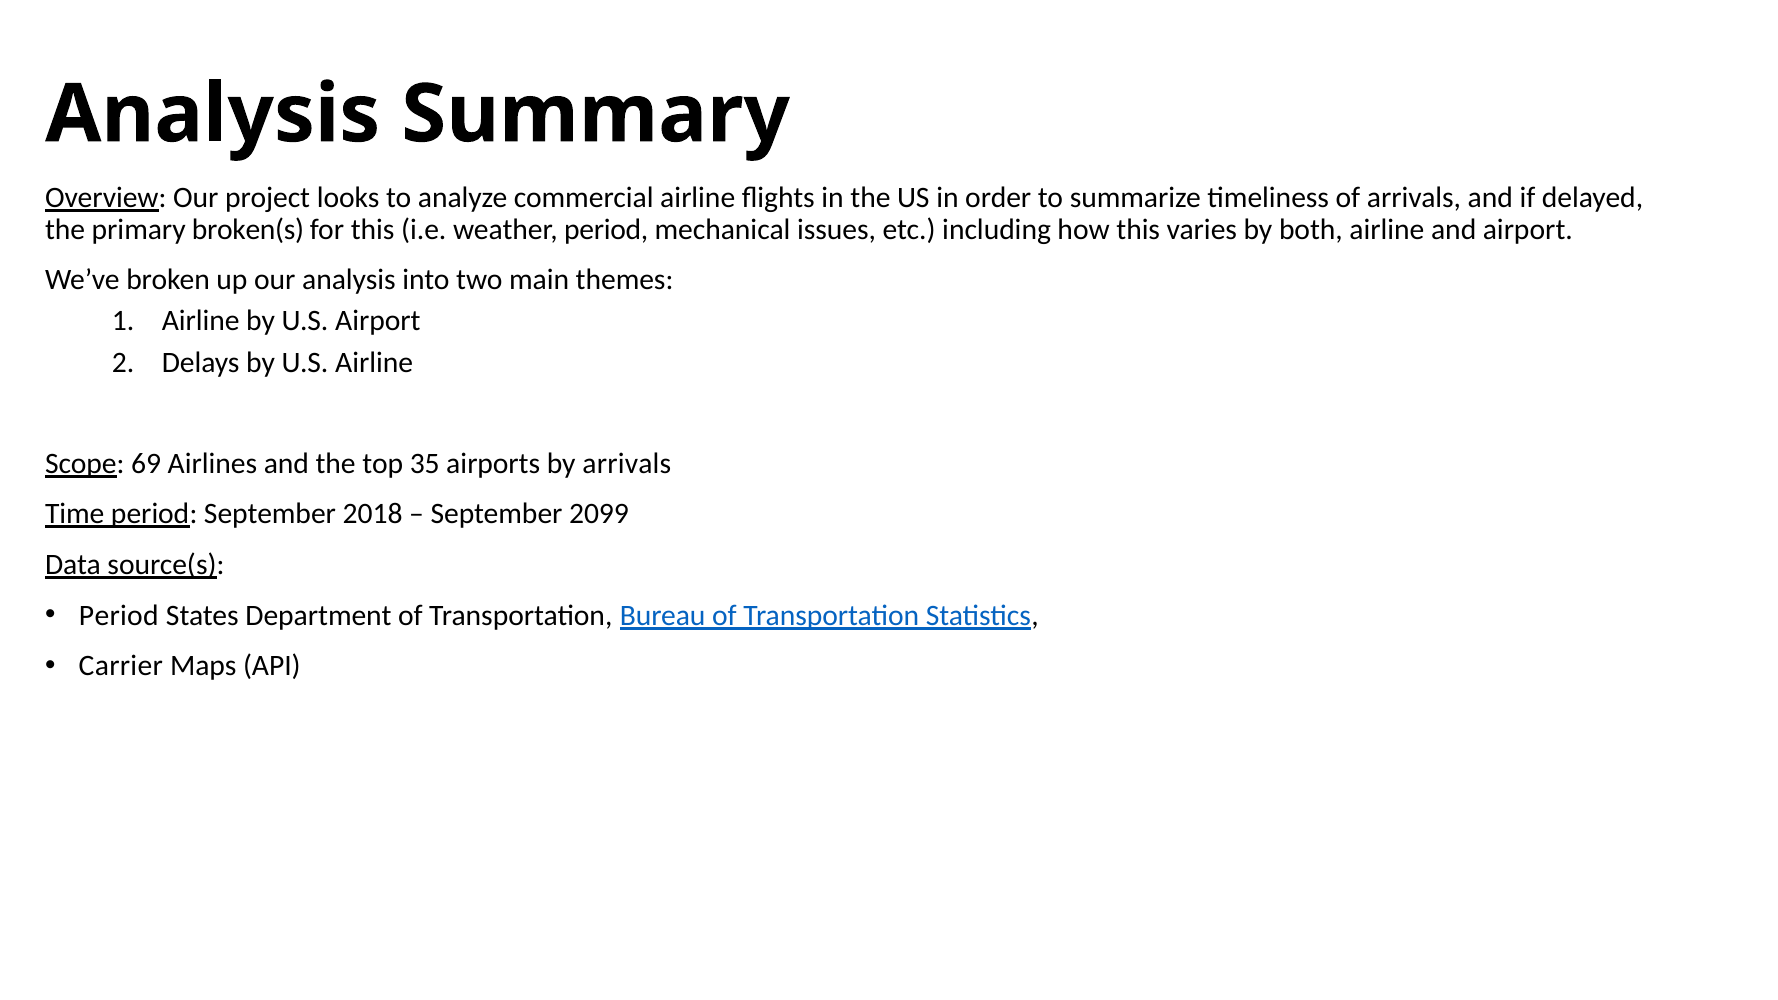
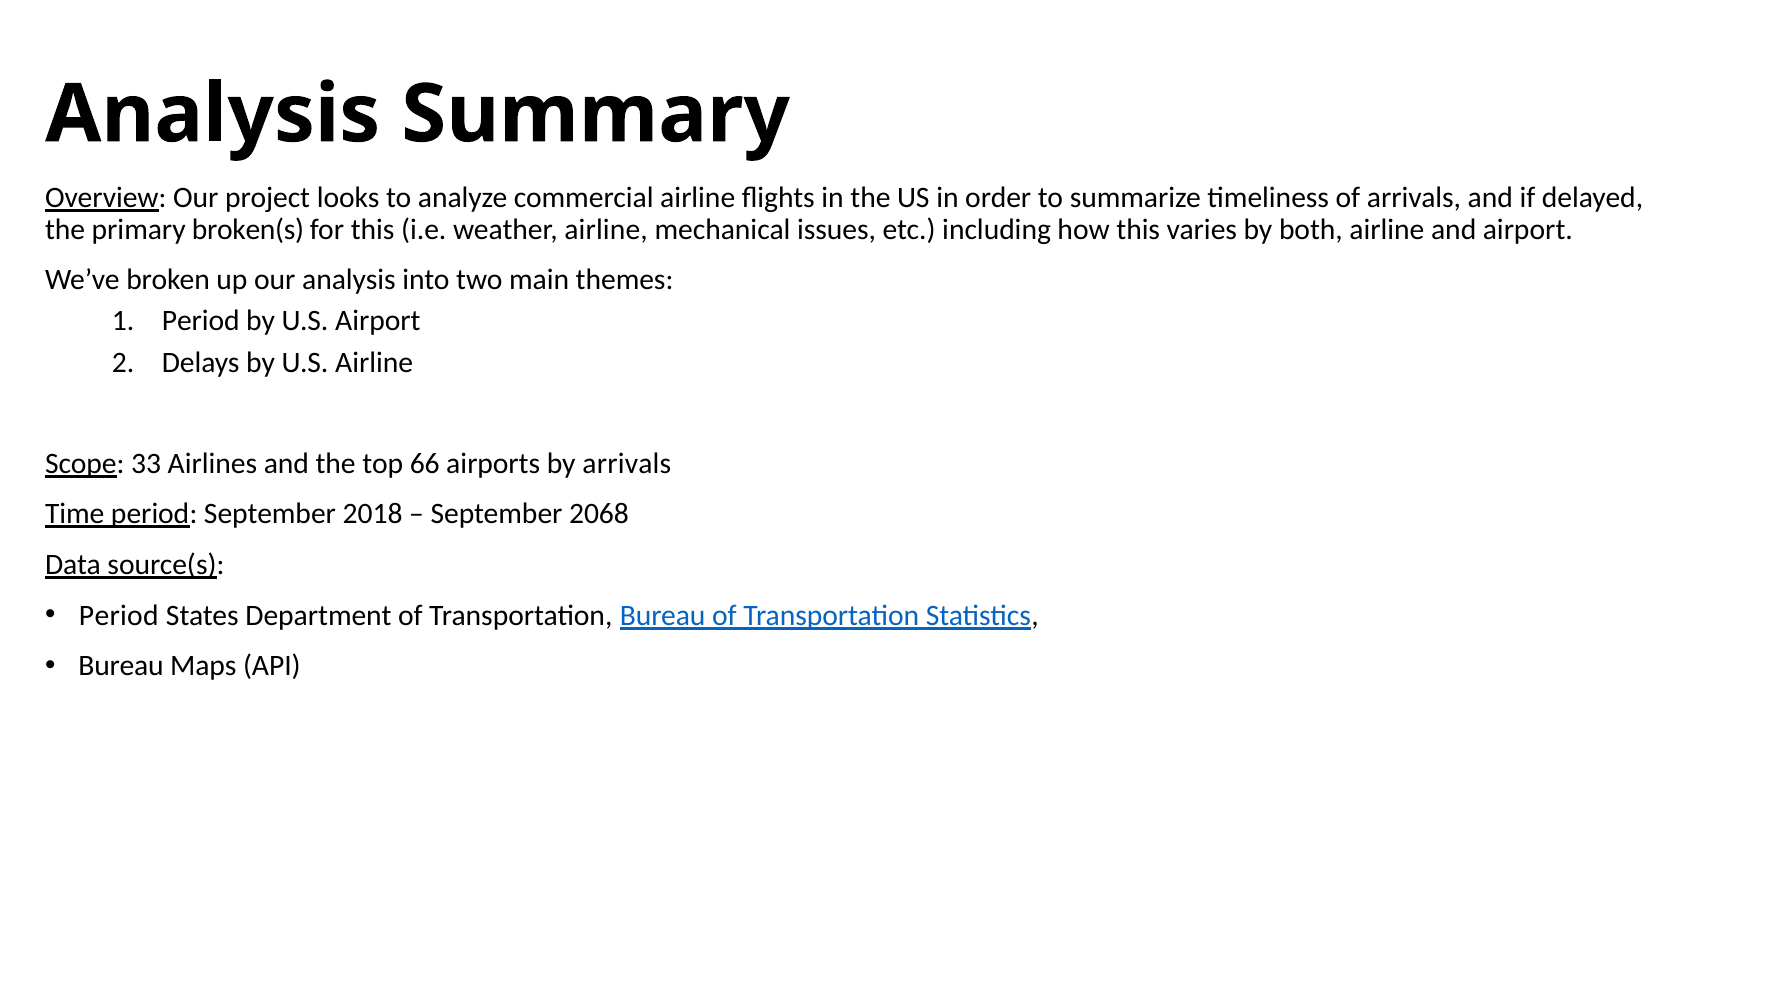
weather period: period -> airline (606, 229)
Airline: Airline -> Period (201, 321)
69: 69 -> 33 (146, 463)
35: 35 -> 66 (425, 463)
2099: 2099 -> 2068 (599, 514)
Carrier: Carrier -> Bureau (121, 666)
